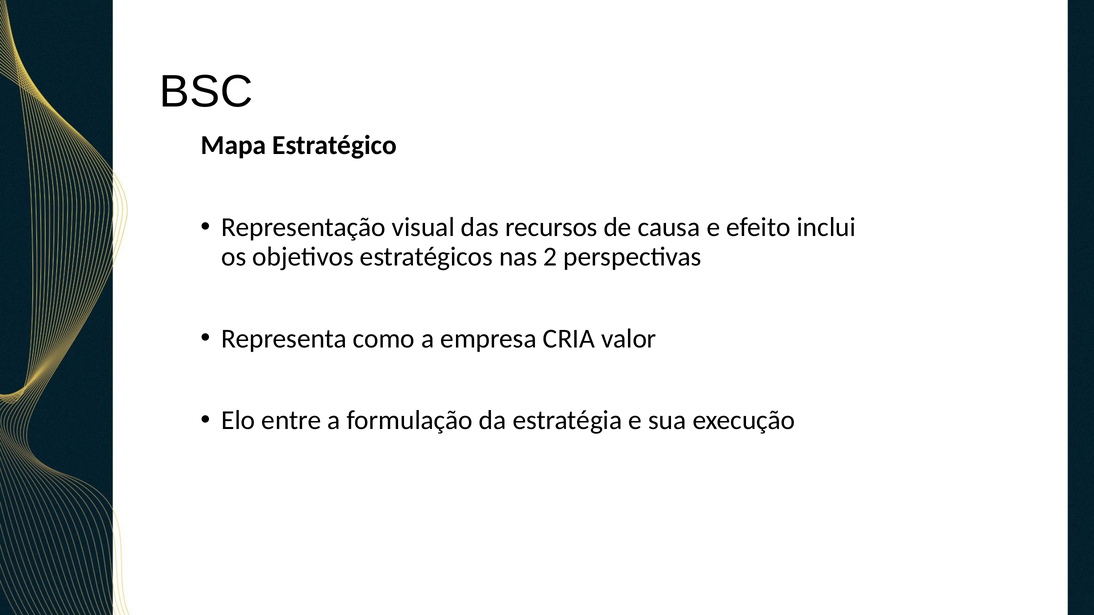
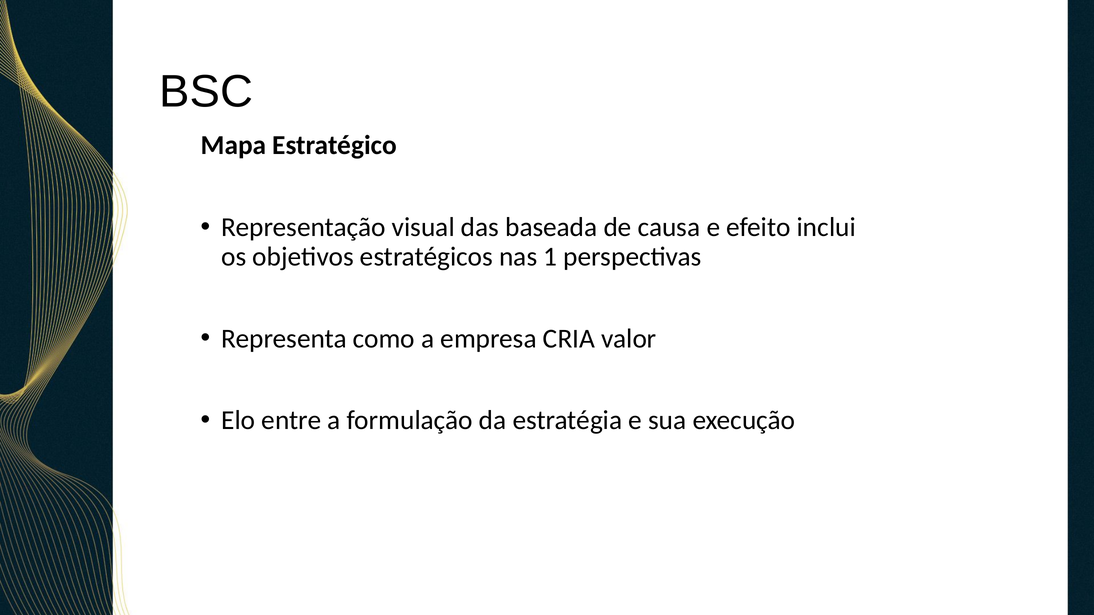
recursos: recursos -> baseada (551, 227)
2: 2 -> 1 (550, 257)
